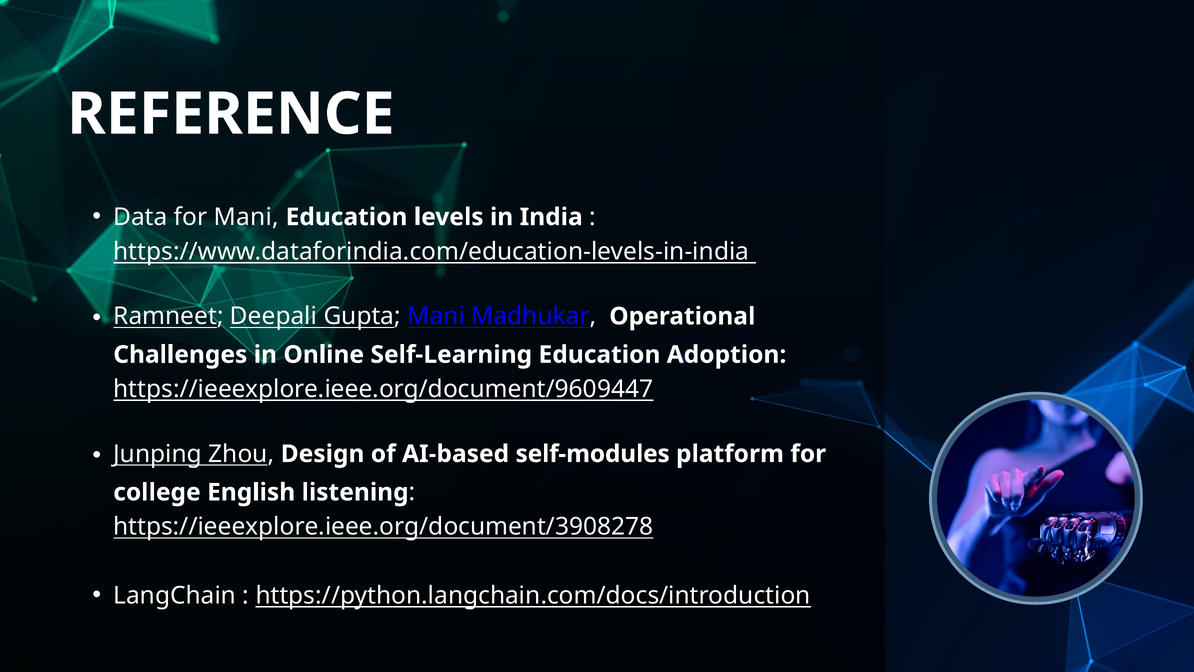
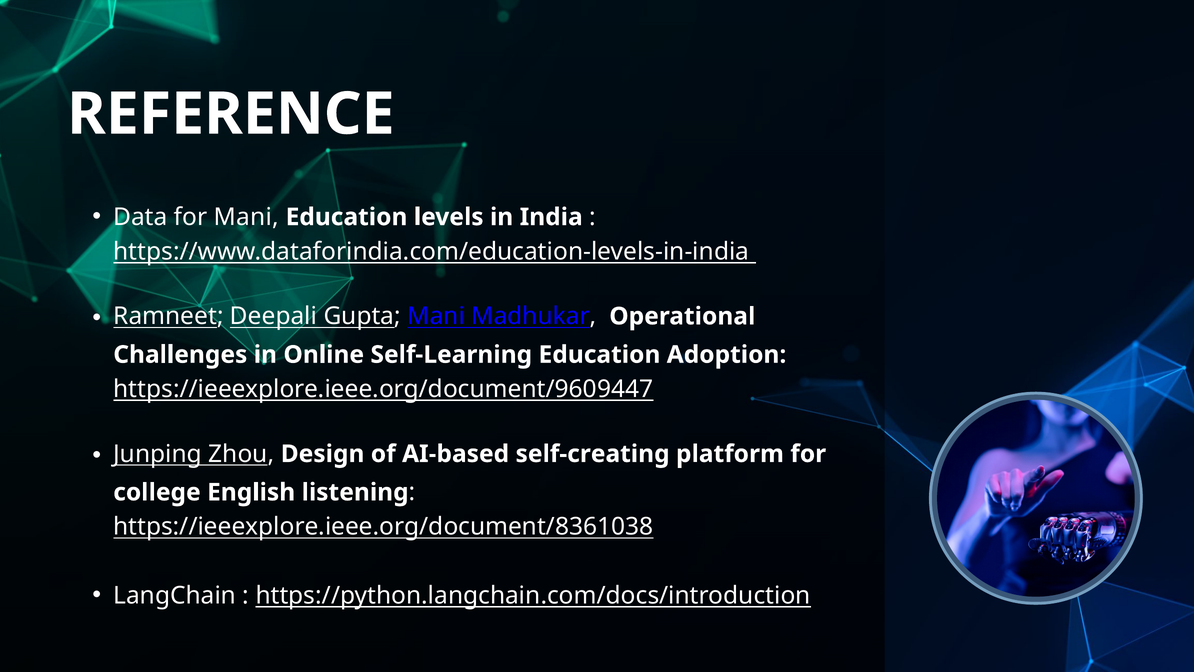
self-modules: self-modules -> self-creating (593, 454)
https://ieeexplore.ieee.org/document/3908278: https://ieeexplore.ieee.org/document/3908278 -> https://ieeexplore.ieee.org/document/8361038 (383, 526)
